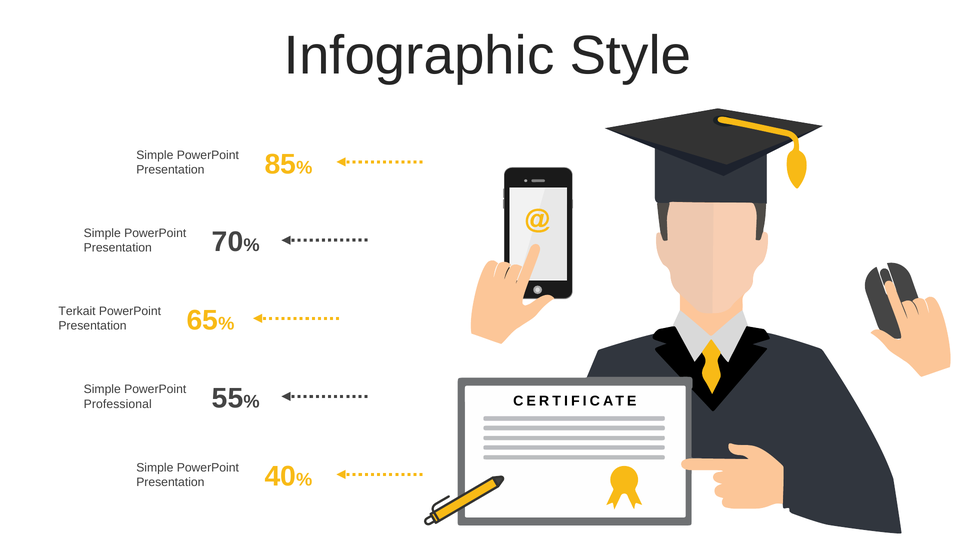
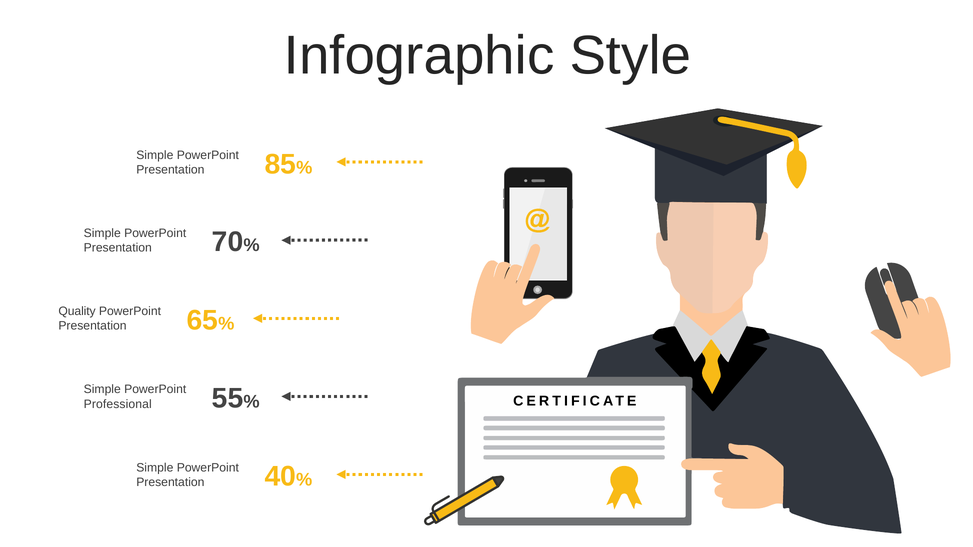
Terkait: Terkait -> Quality (77, 311)
